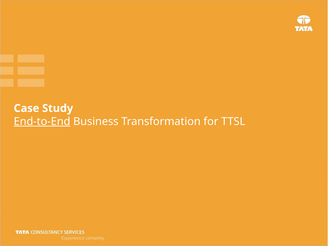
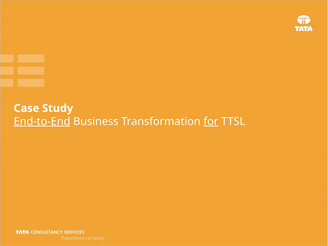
for underline: none -> present (211, 121)
